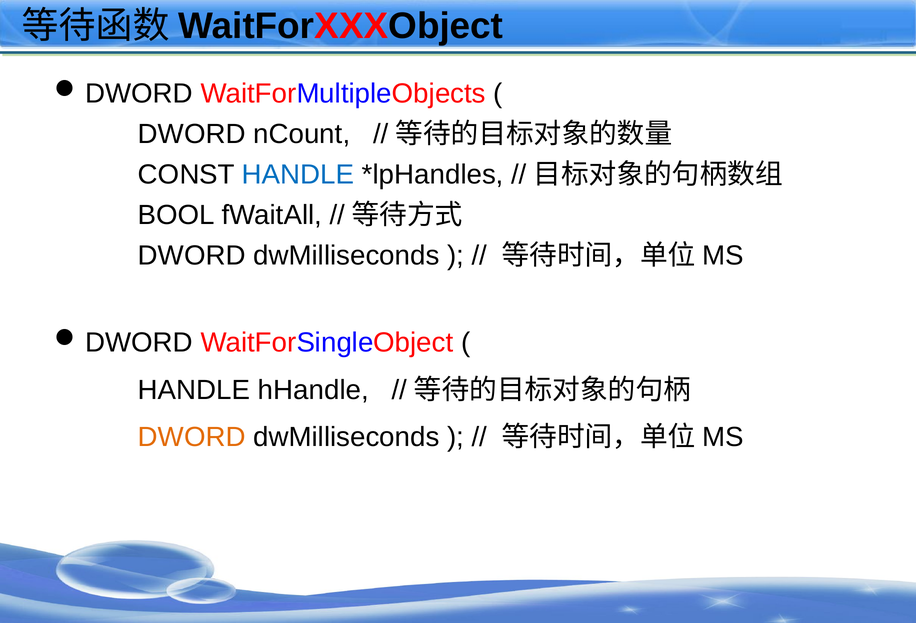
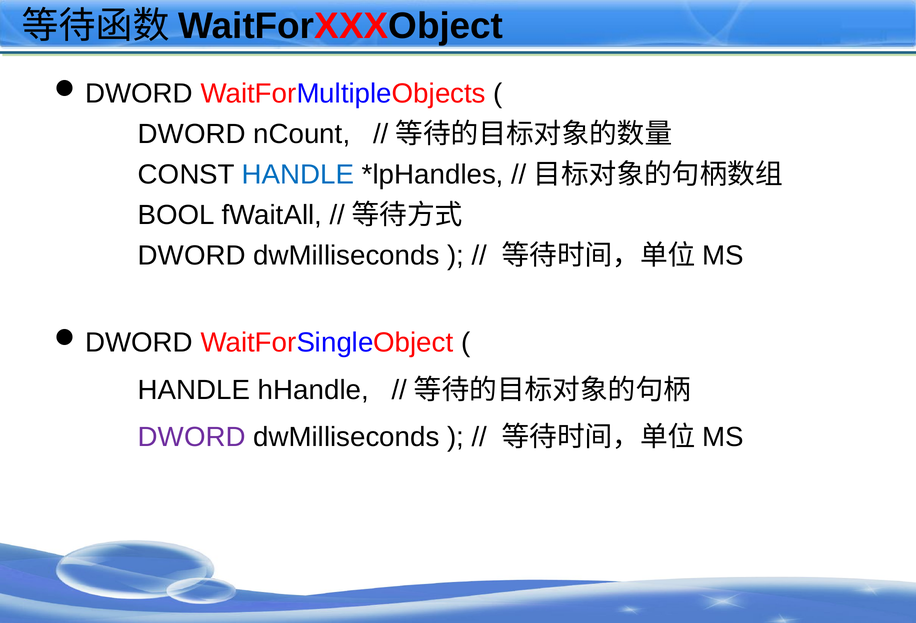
DWORD colour: orange -> purple (192, 437)
